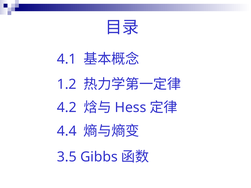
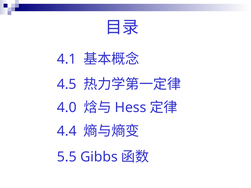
1.2: 1.2 -> 4.5 (67, 84)
4.2: 4.2 -> 4.0 (67, 108)
3.5: 3.5 -> 5.5 (67, 157)
